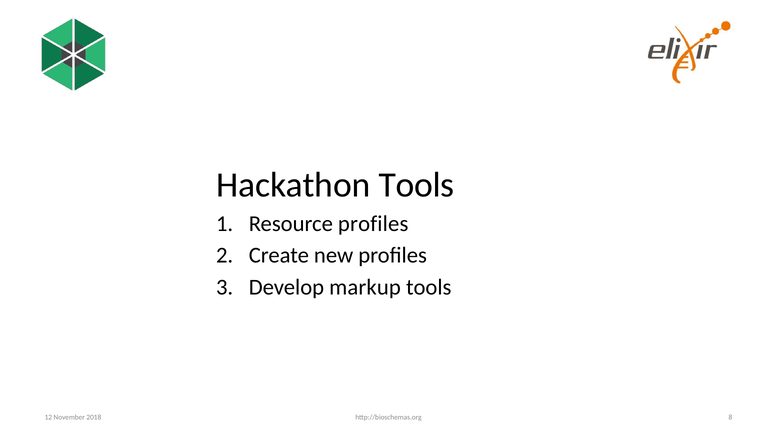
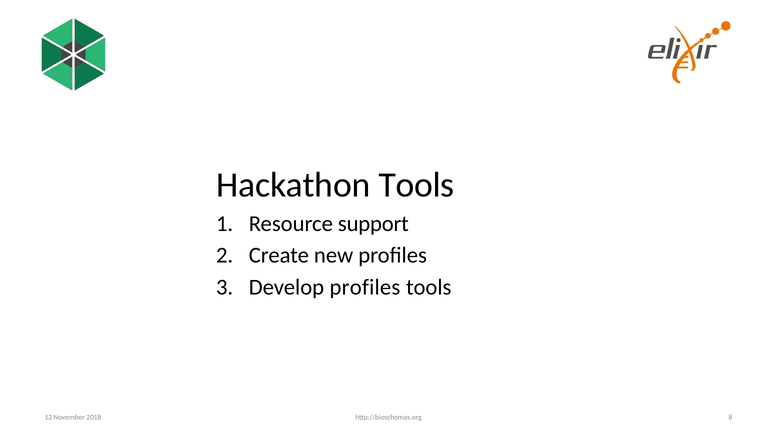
Resource profiles: profiles -> support (373, 224)
Develop markup: markup -> profiles (365, 287)
